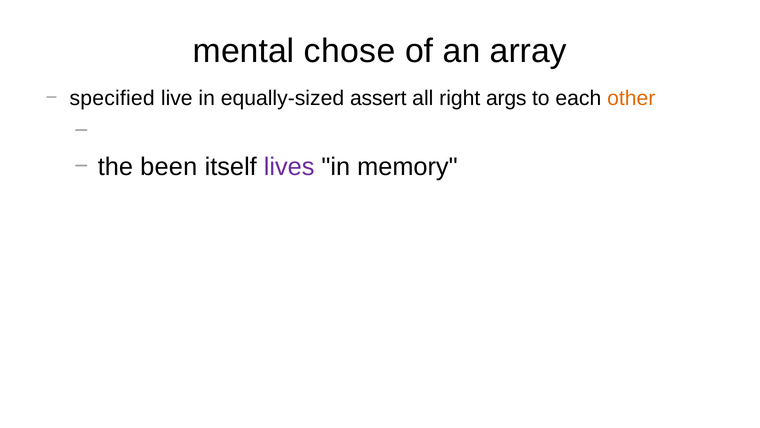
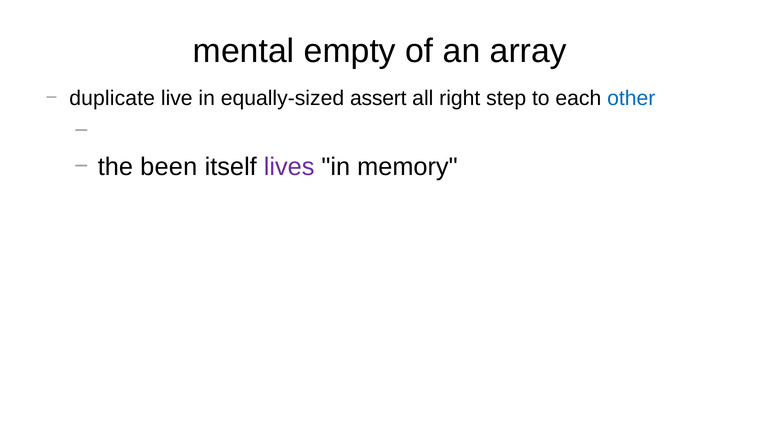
chose: chose -> empty (350, 51)
specified: specified -> duplicate (112, 98)
args: args -> step (506, 98)
other colour: orange -> blue (631, 98)
